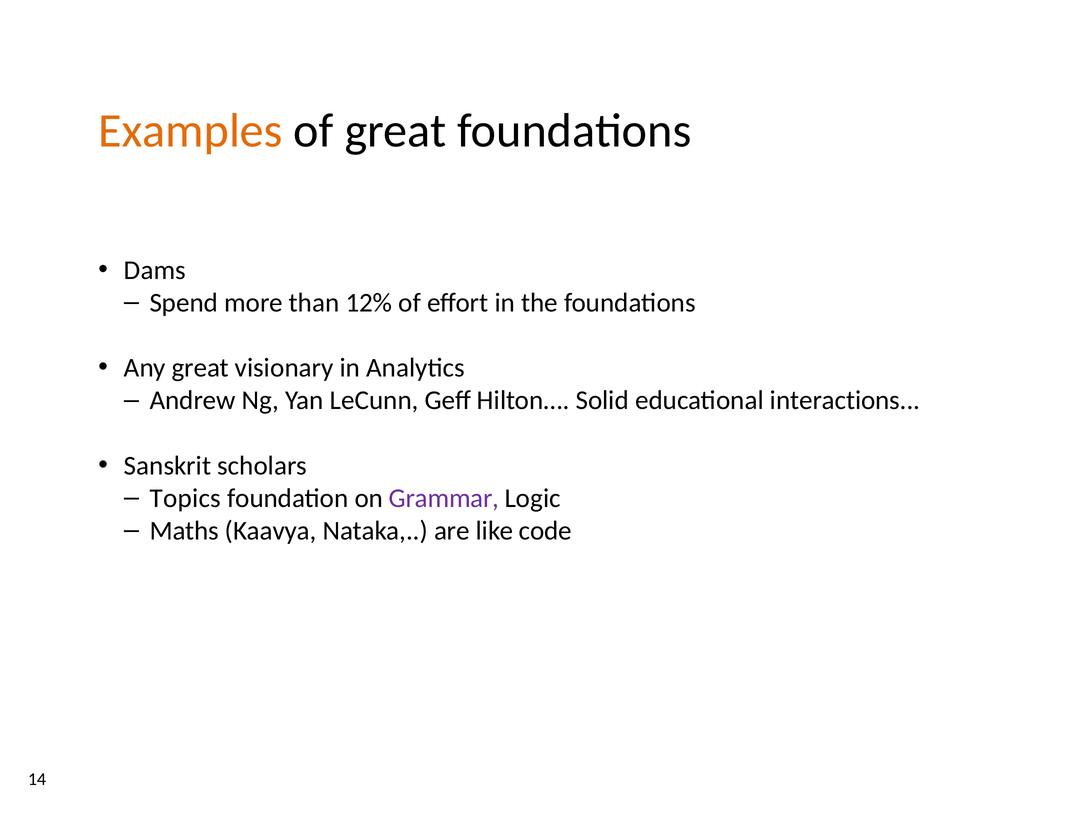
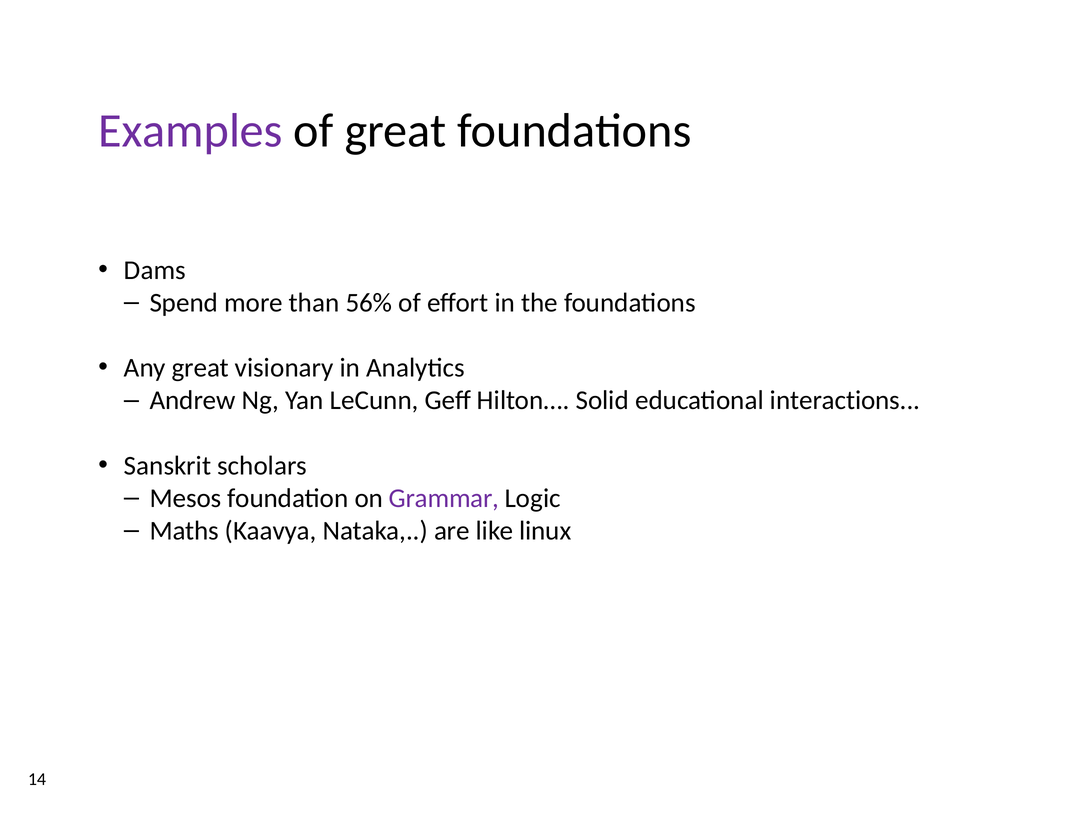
Examples colour: orange -> purple (190, 131)
12%: 12% -> 56% (369, 303)
Topics: Topics -> Mesos (185, 498)
code: code -> linux (545, 531)
